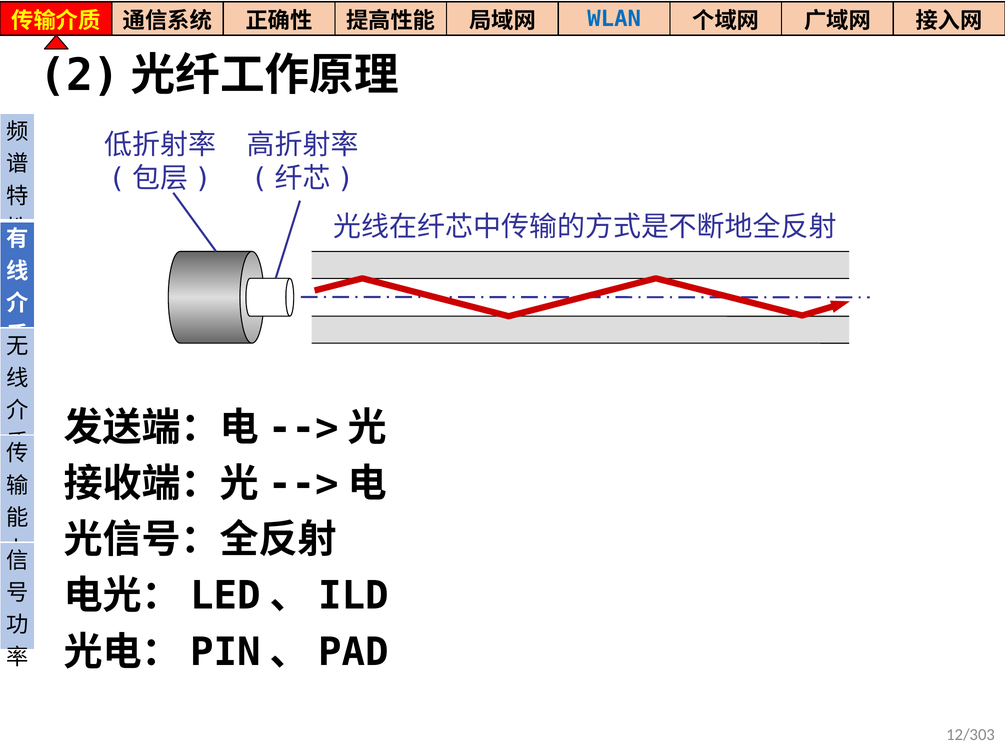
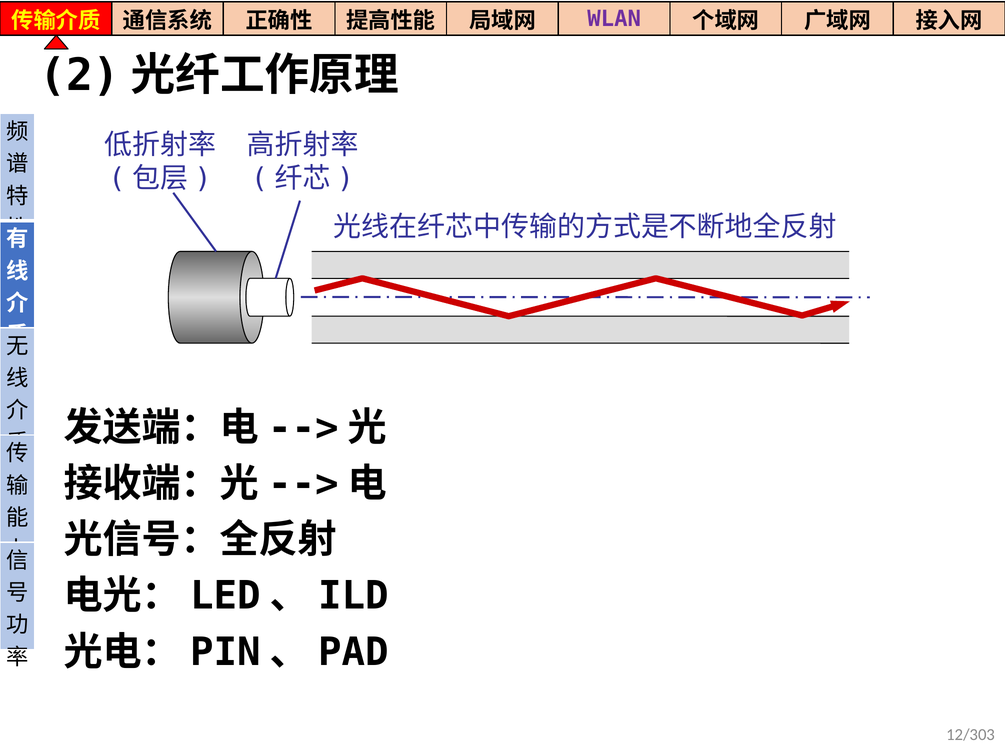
WLAN colour: blue -> purple (614, 19)
